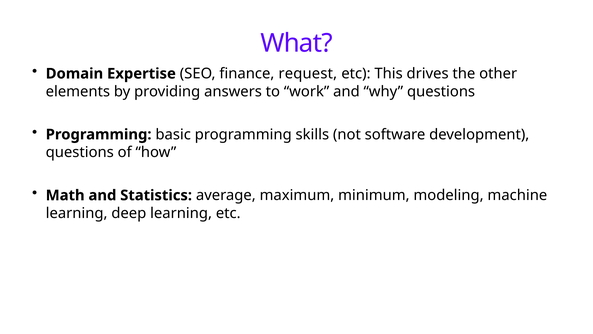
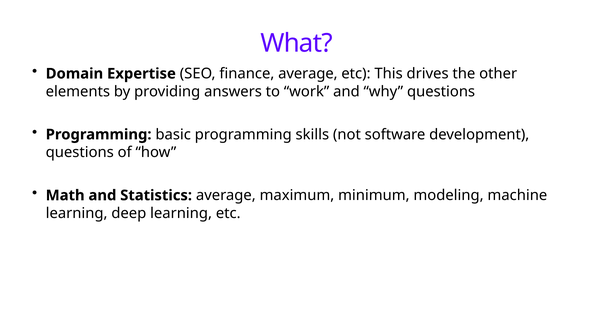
finance request: request -> average (308, 74)
